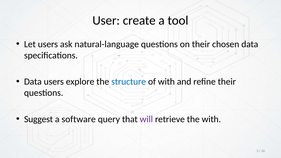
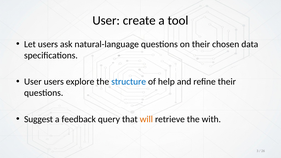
Data: Data -> User (33, 82)
of with: with -> help (166, 82)
software: software -> feedback (79, 119)
will colour: purple -> orange (146, 119)
